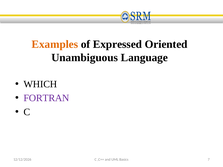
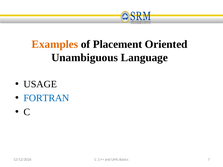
Expressed: Expressed -> Placement (118, 44)
WHICH: WHICH -> USAGE (40, 84)
FORTRAN colour: purple -> blue (46, 98)
